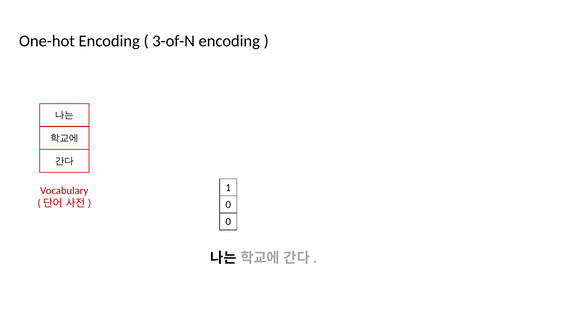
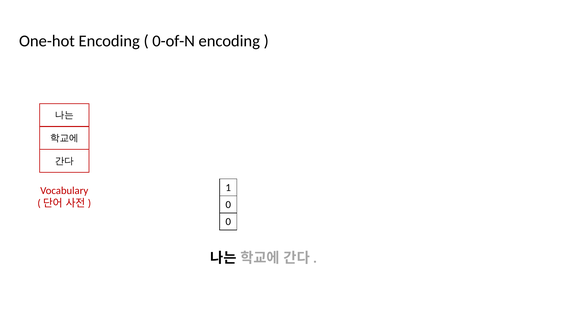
3-of-N: 3-of-N -> 0-of-N (174, 41)
